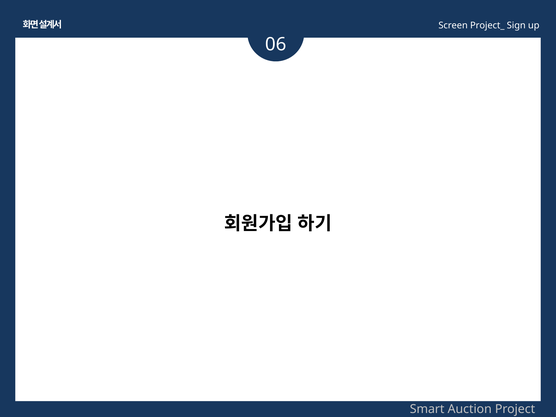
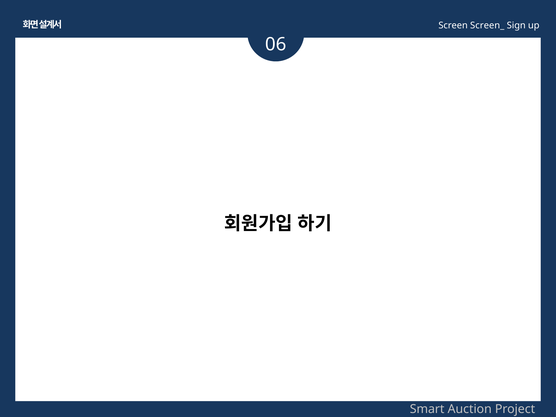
Project_: Project_ -> Screen_ (487, 25)
